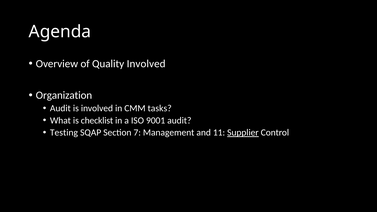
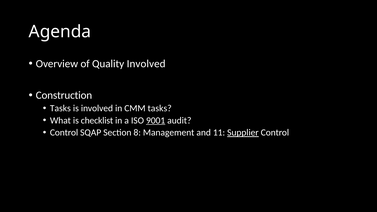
Organization: Organization -> Construction (64, 95)
Audit: Audit -> Tasks (60, 108)
9001 underline: none -> present (156, 120)
Testing: Testing -> Control (64, 133)
7: 7 -> 8 (137, 133)
